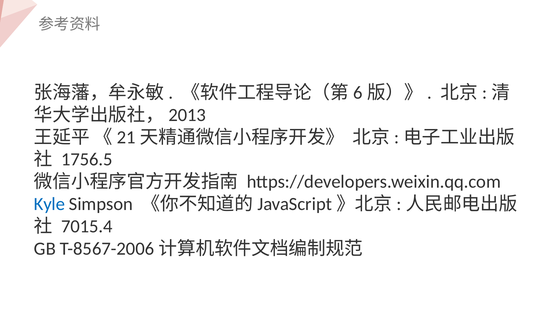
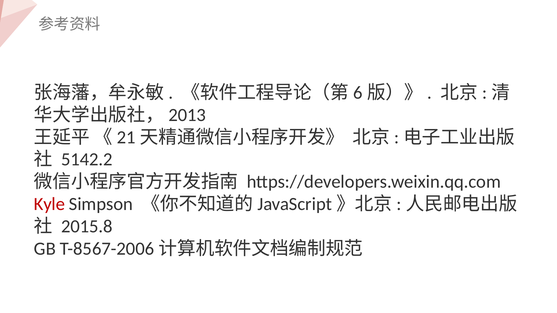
1756.5: 1756.5 -> 5142.2 (87, 160)
Kyle colour: blue -> red (49, 204)
7015.4: 7015.4 -> 2015.8 (87, 227)
